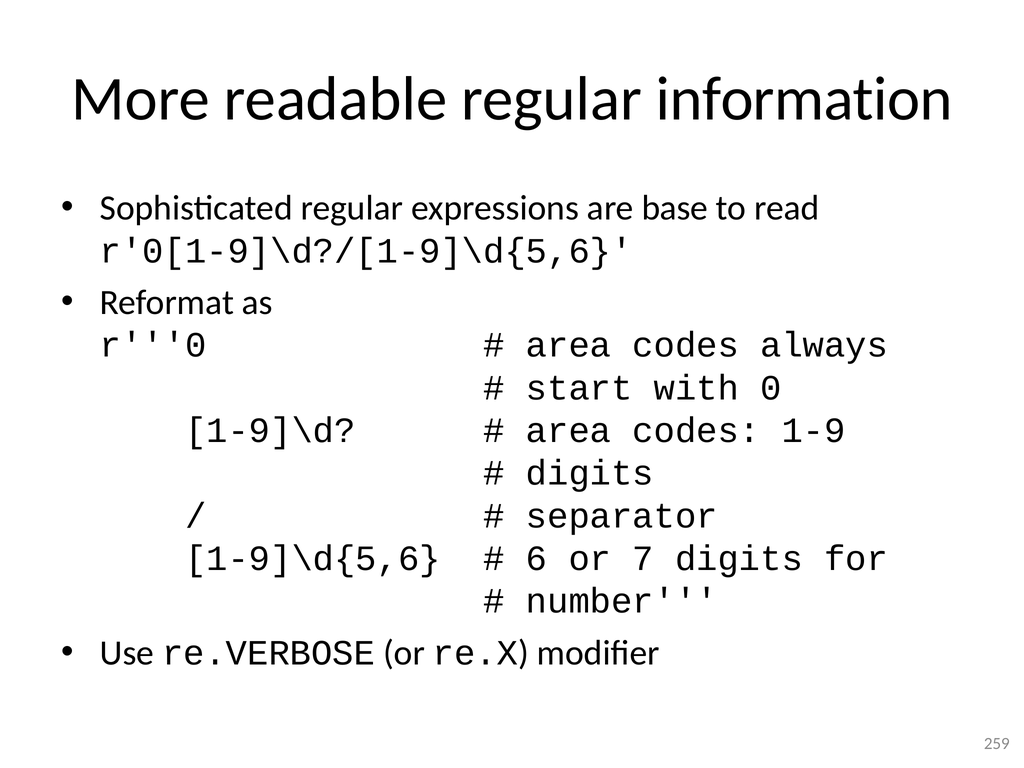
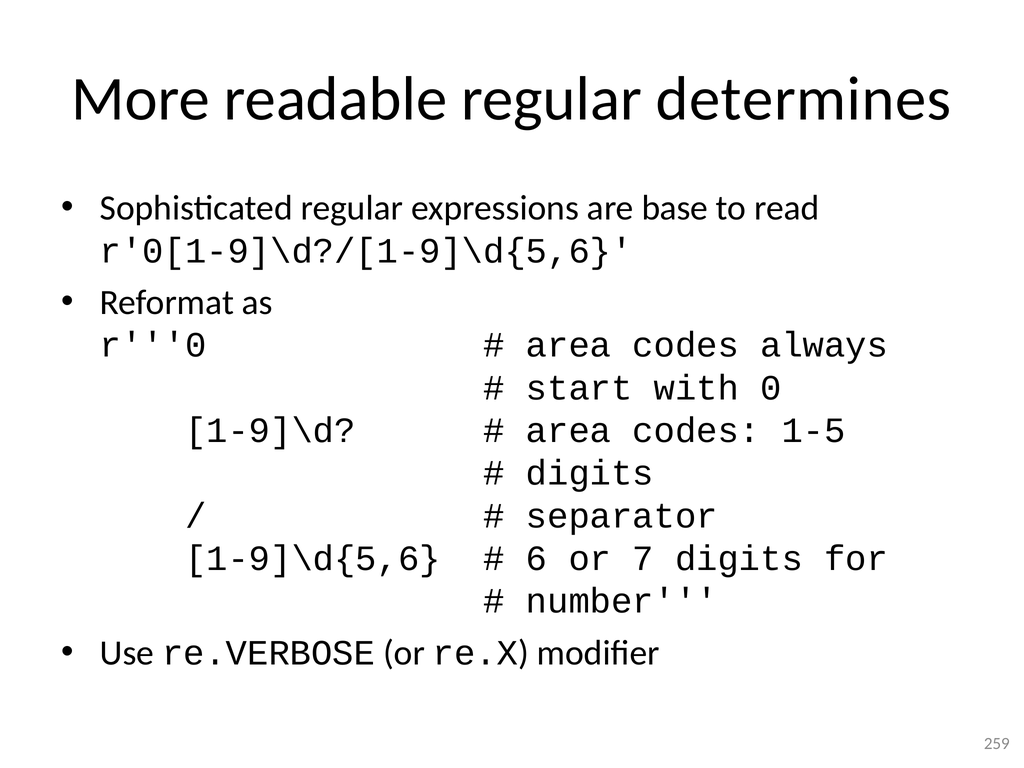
information: information -> determines (804, 99)
1-9: 1-9 -> 1-5 (813, 431)
